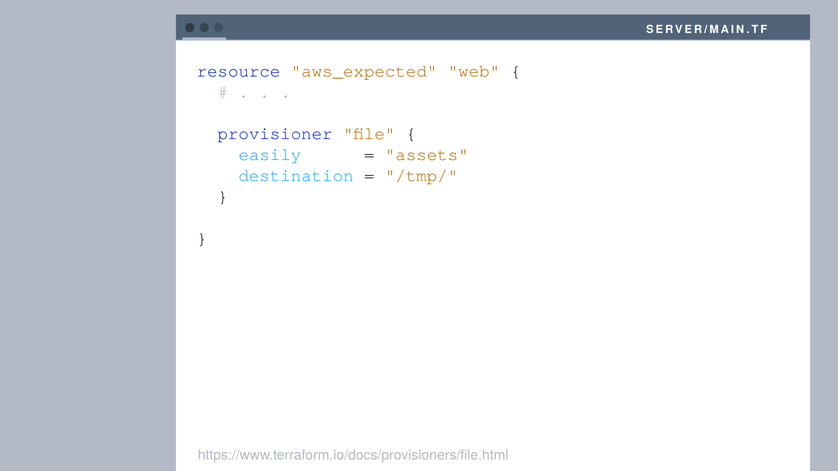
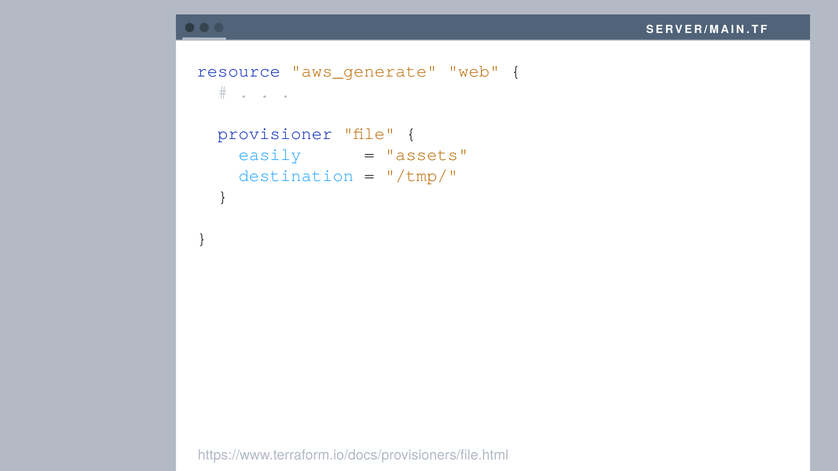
aws_expected: aws_expected -> aws_generate (364, 71)
